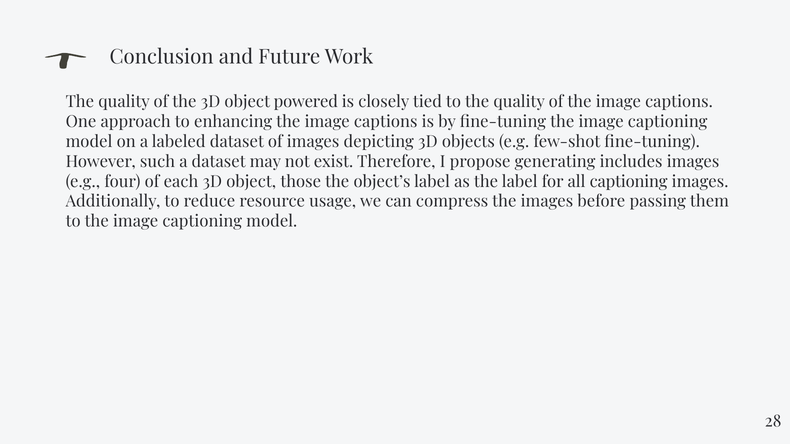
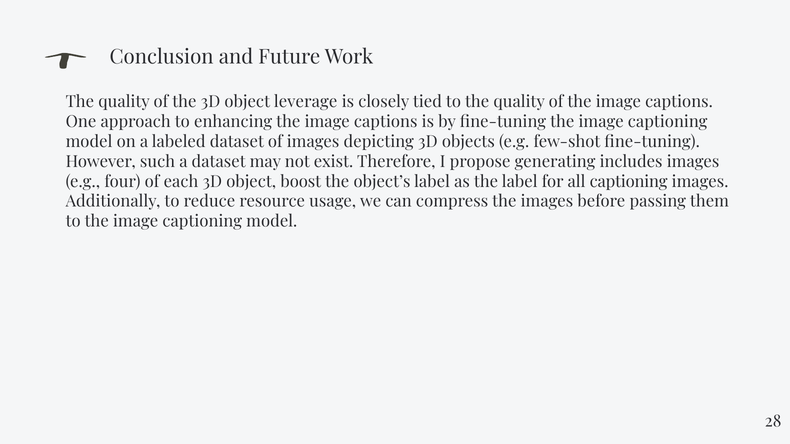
powered: powered -> leverage (306, 102)
those: those -> boost (301, 182)
